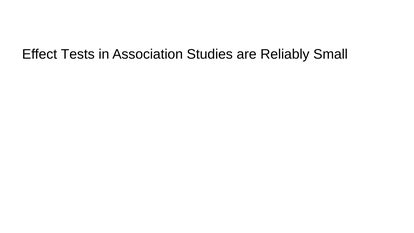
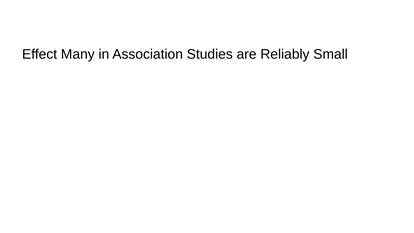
Tests: Tests -> Many (78, 54)
